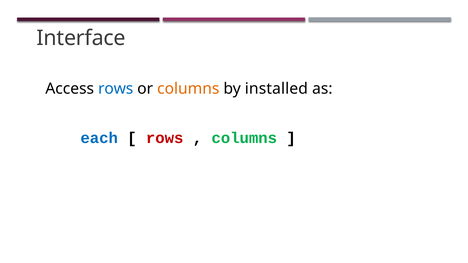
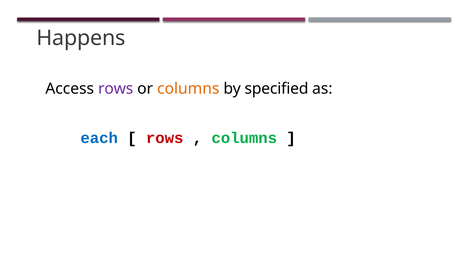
Interface: Interface -> Happens (81, 38)
rows colour: blue -> purple (116, 89)
installed: installed -> specified (277, 89)
